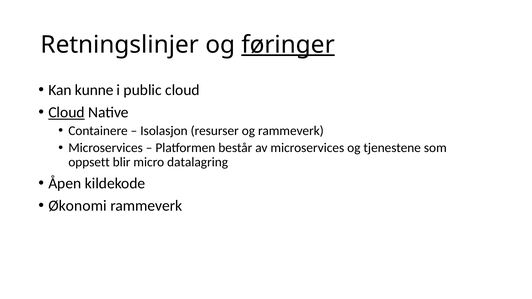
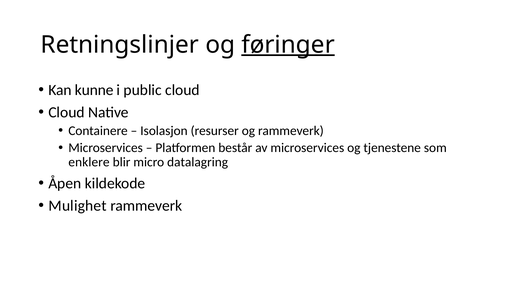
Cloud underline: present -> none (67, 113)
oppsett: oppsett -> enklere (89, 162)
Økonomi: Økonomi -> Mulighet (78, 206)
